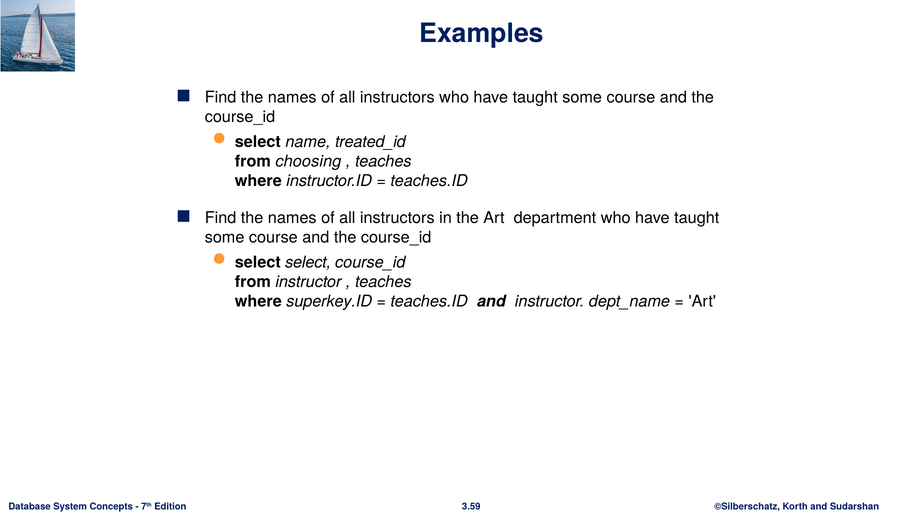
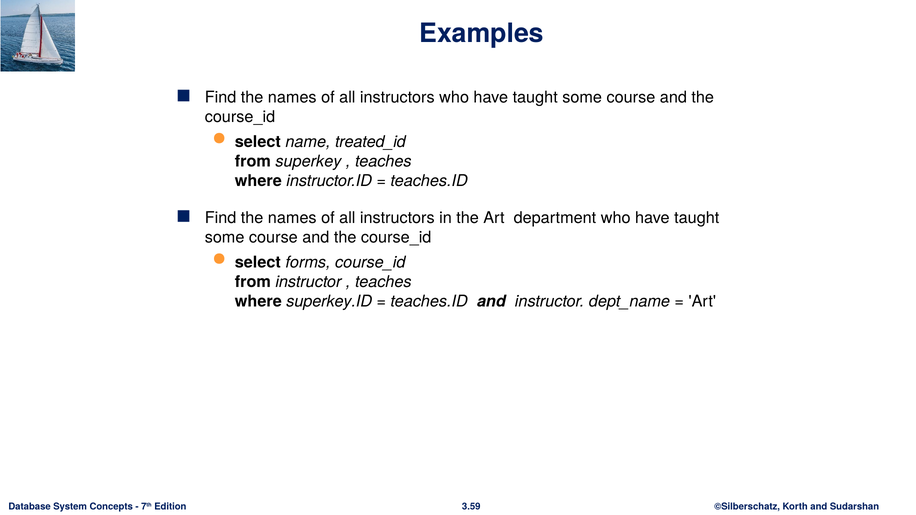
choosing: choosing -> superkey (308, 161)
select select: select -> forms (308, 263)
